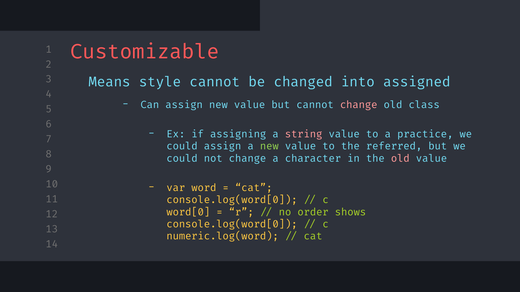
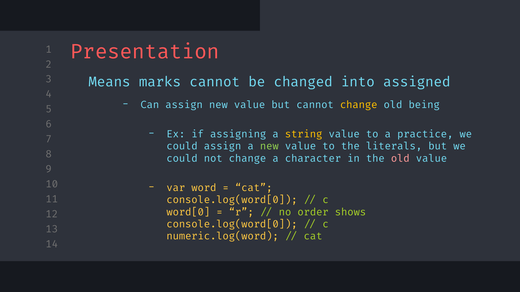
Customizable: Customizable -> Presentation (145, 52)
style: style -> marks (160, 82)
change colour: pink -> yellow (359, 105)
class: class -> being (424, 105)
string colour: pink -> yellow (304, 134)
referred: referred -> literals (394, 147)
